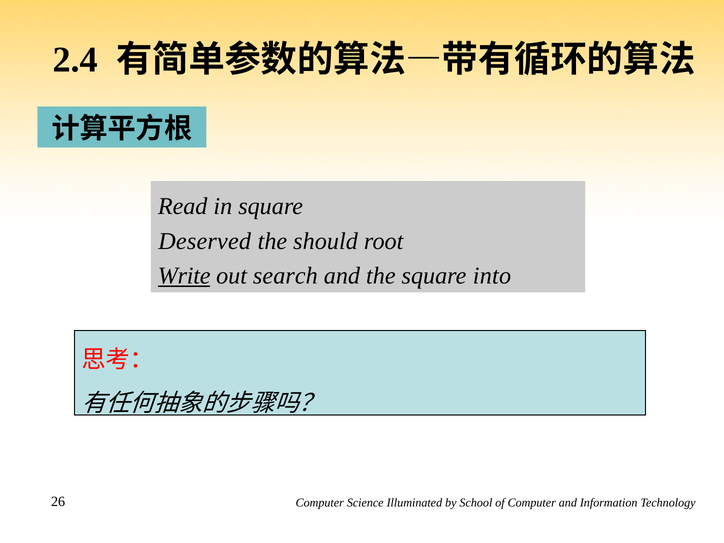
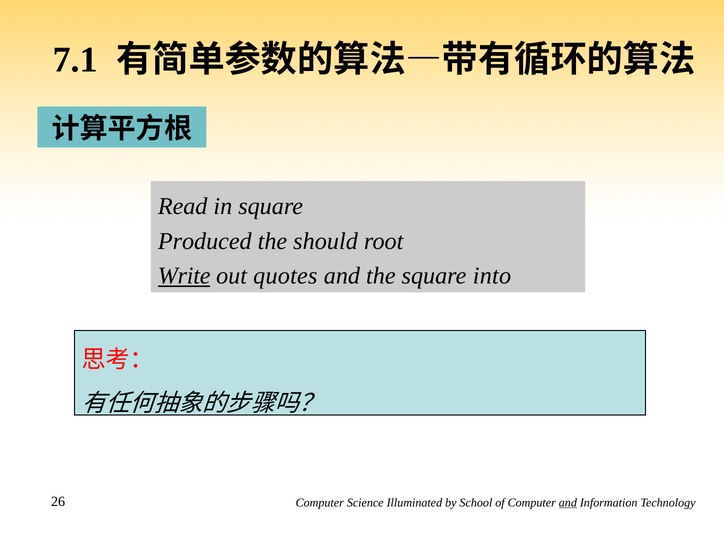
2.4: 2.4 -> 7.1 (75, 60)
Deserved: Deserved -> Produced (205, 241)
search: search -> quotes (285, 276)
and underline: none -> present (568, 503)
